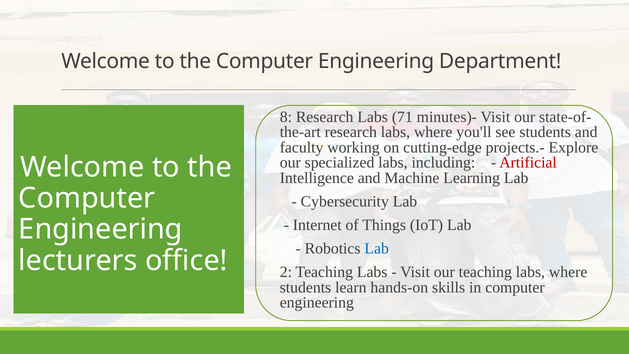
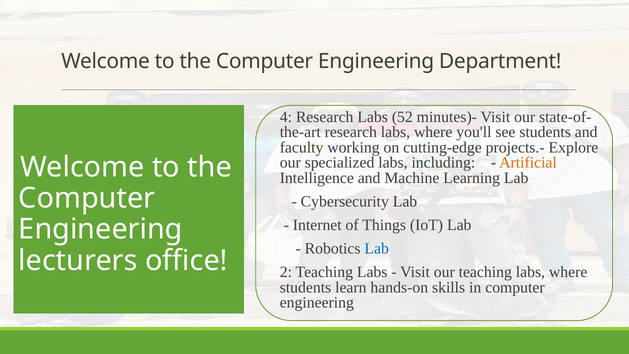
8: 8 -> 4 (286, 117)
71: 71 -> 52 (402, 117)
Artificial colour: red -> orange (528, 163)
